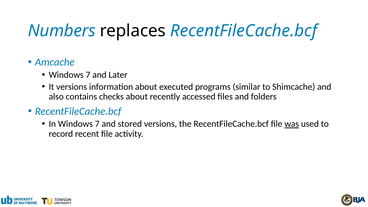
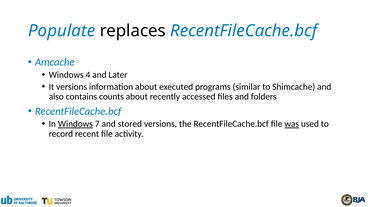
Numbers: Numbers -> Populate (62, 31)
7: 7 -> 4 (88, 75)
checks: checks -> counts (111, 97)
Windows underline: none -> present (75, 124)
